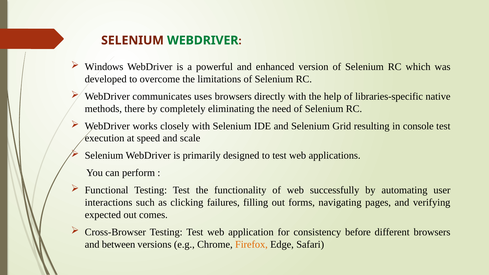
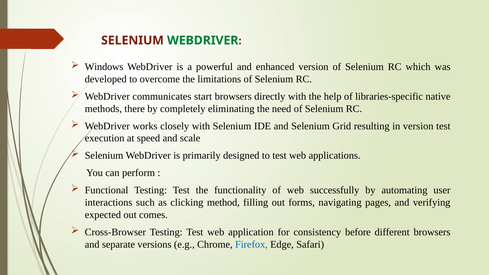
uses: uses -> start (203, 96)
in console: console -> version (418, 126)
failures: failures -> method (223, 203)
between: between -> separate (119, 244)
Firefox colour: orange -> blue (251, 244)
